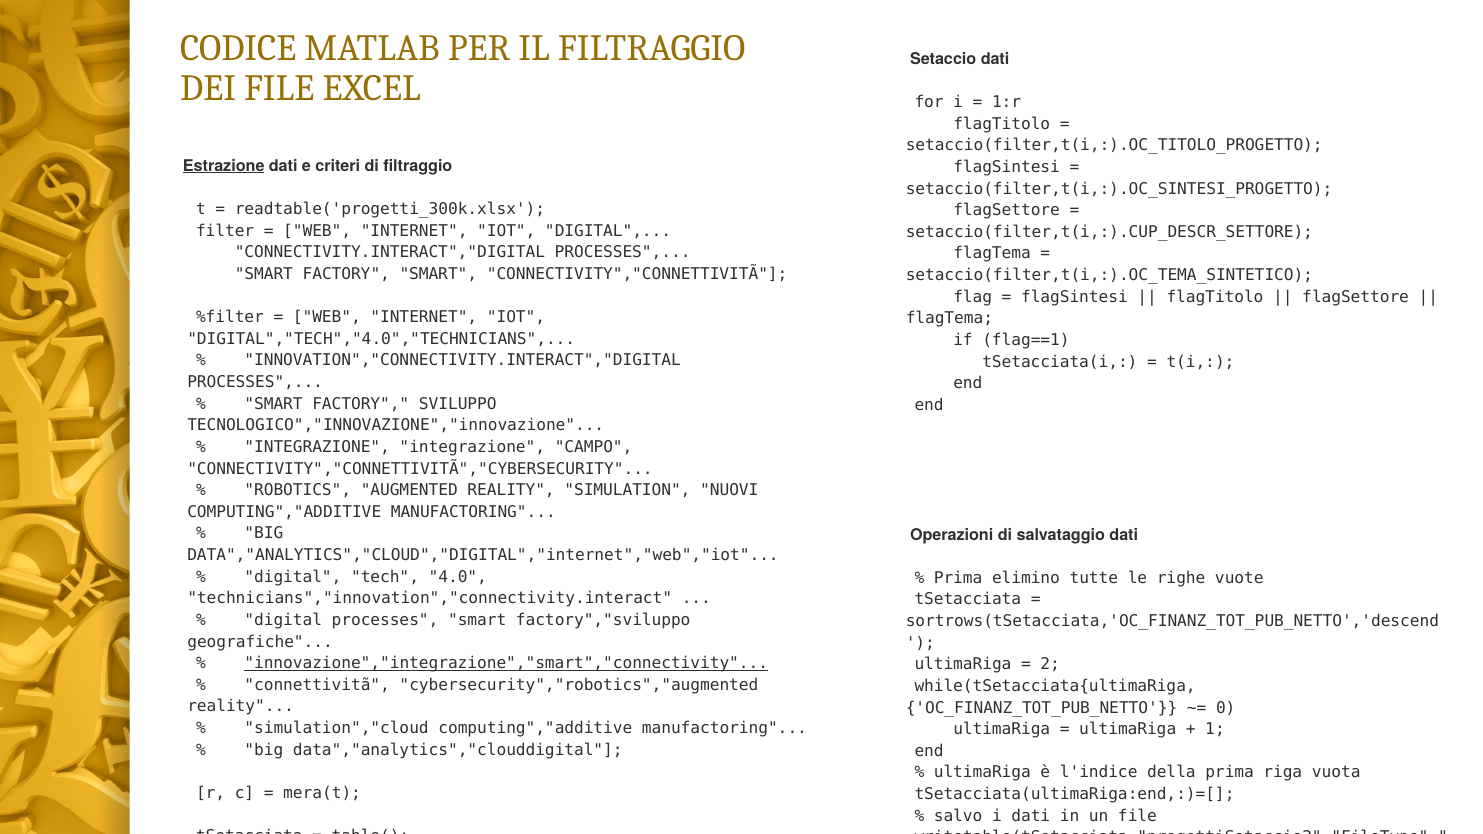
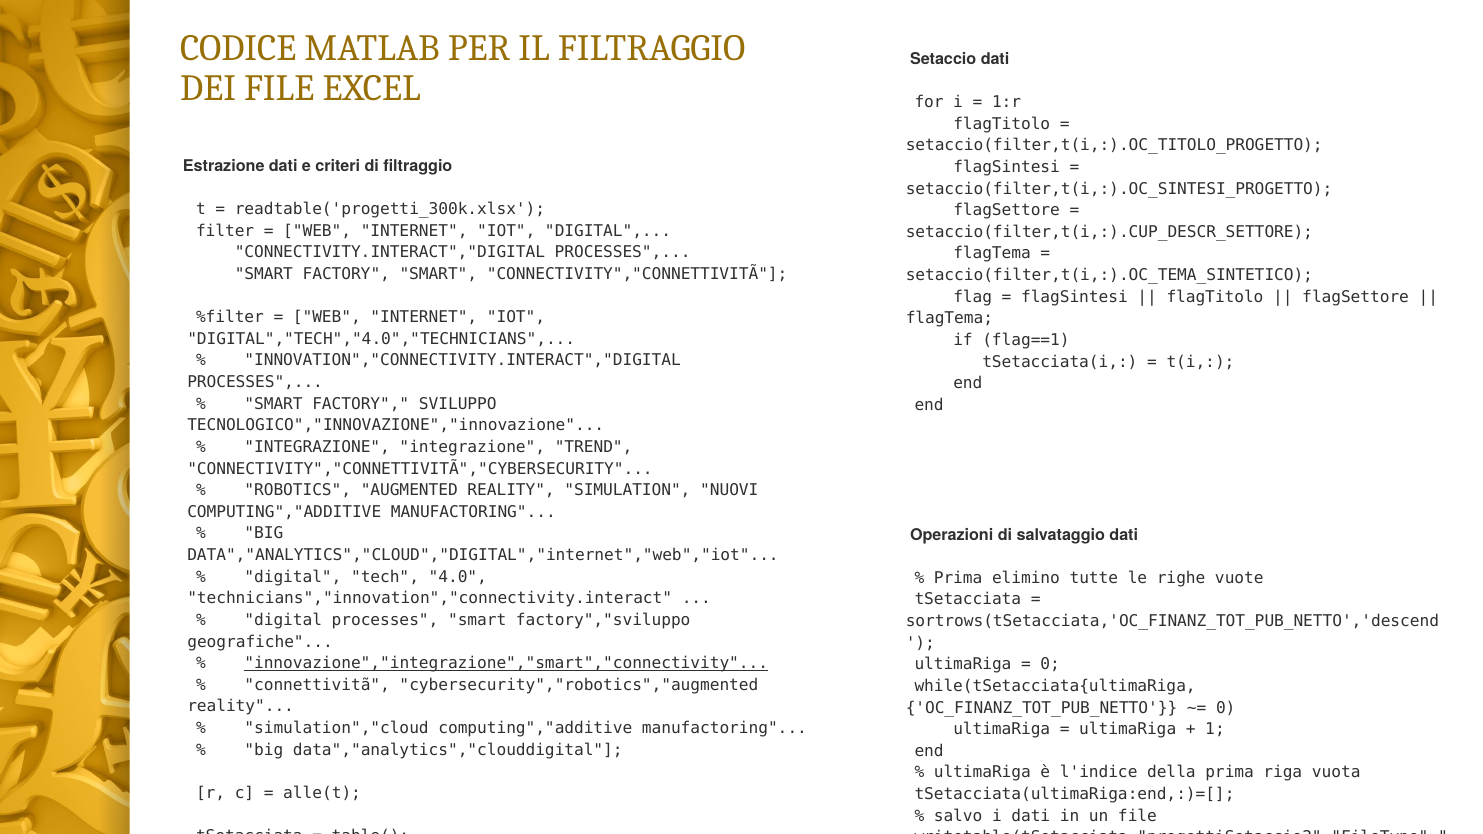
Estrazione underline: present -> none (224, 166)
CAMPO: CAMPO -> TREND (594, 447)
2: 2 -> 0 (1050, 665)
mera(t: mera(t -> alle(t (322, 793)
